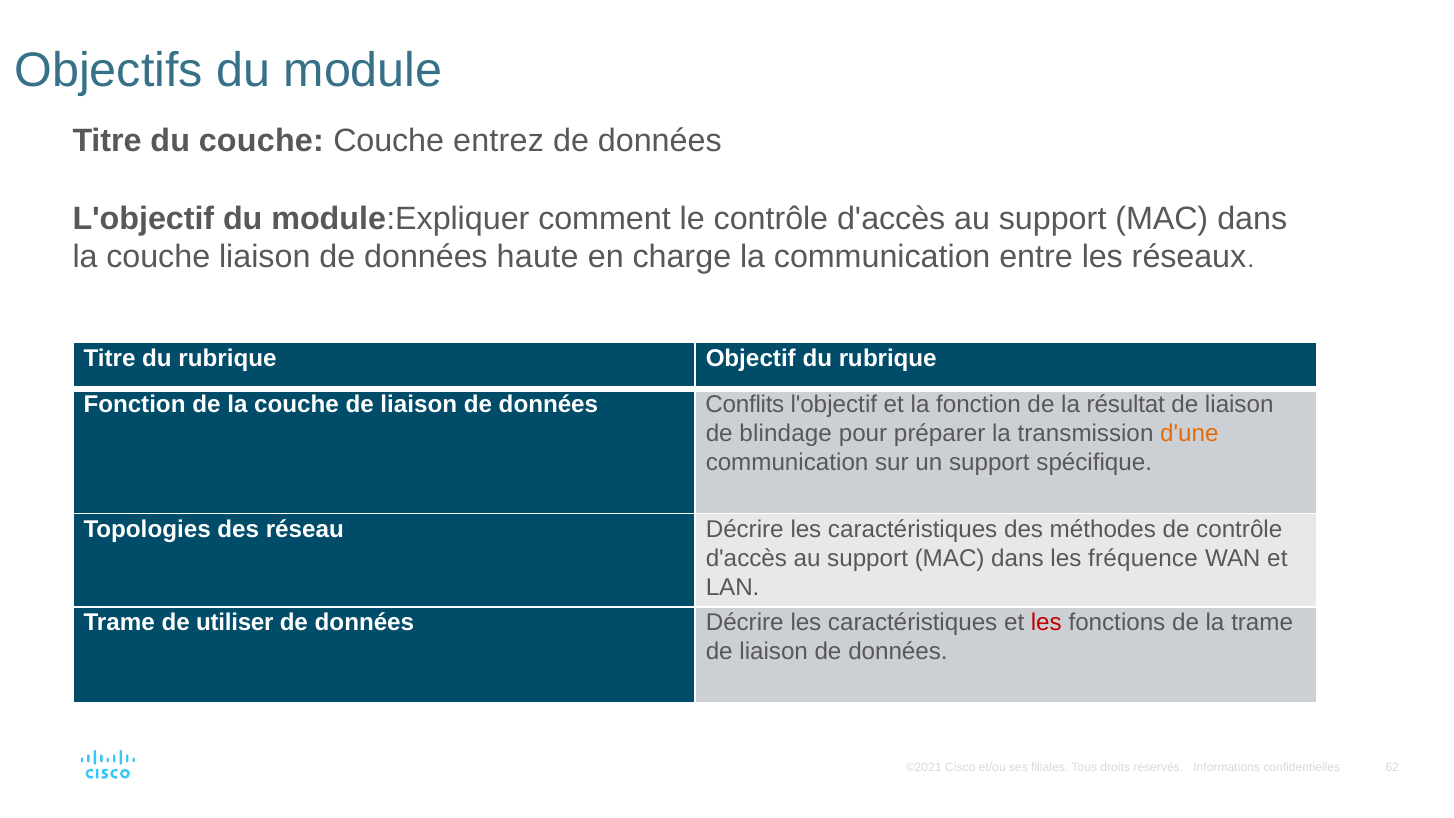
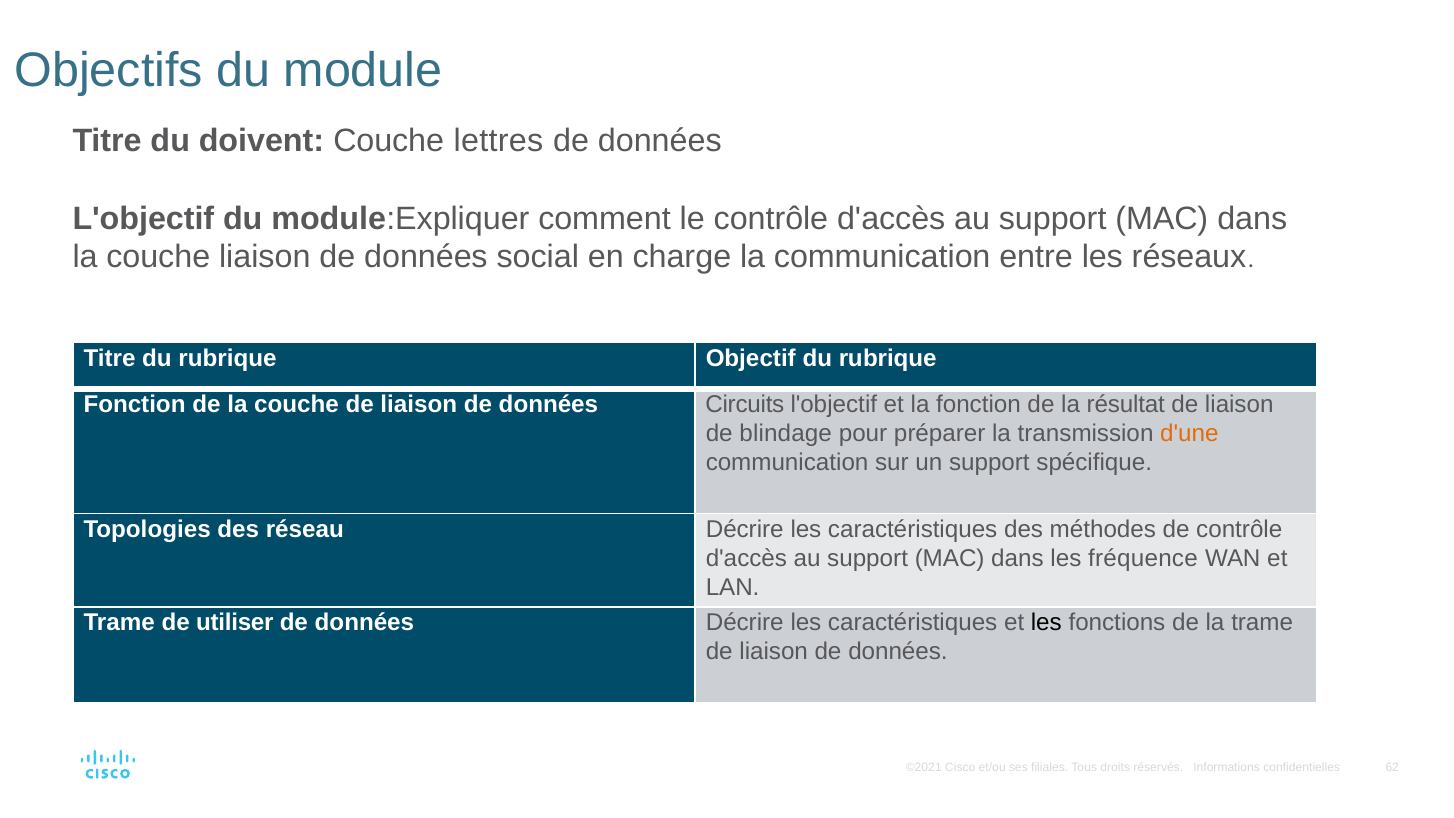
du couche: couche -> doivent (261, 141)
entrez: entrez -> lettres (498, 141)
haute: haute -> social (538, 257)
Conflits: Conflits -> Circuits (745, 405)
les colour: red -> black (1046, 623)
